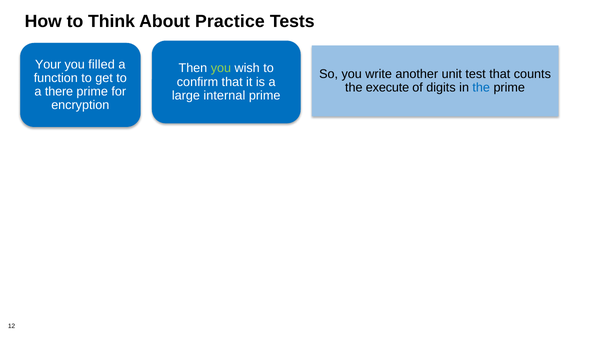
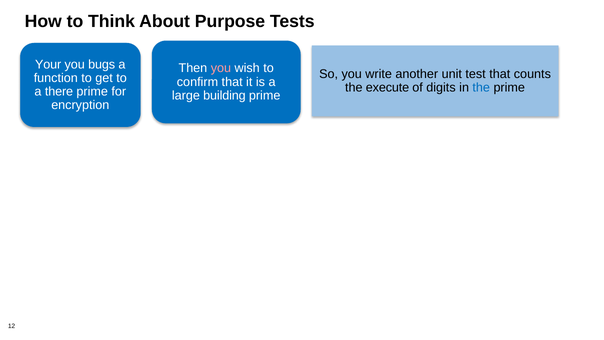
Practice: Practice -> Purpose (230, 22)
filled: filled -> bugs (102, 64)
you colour: light green -> pink (221, 68)
internal: internal -> building (224, 95)
